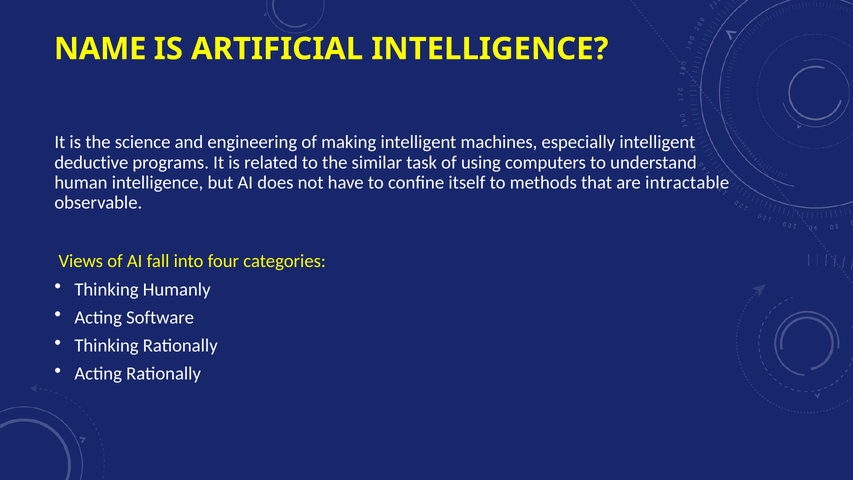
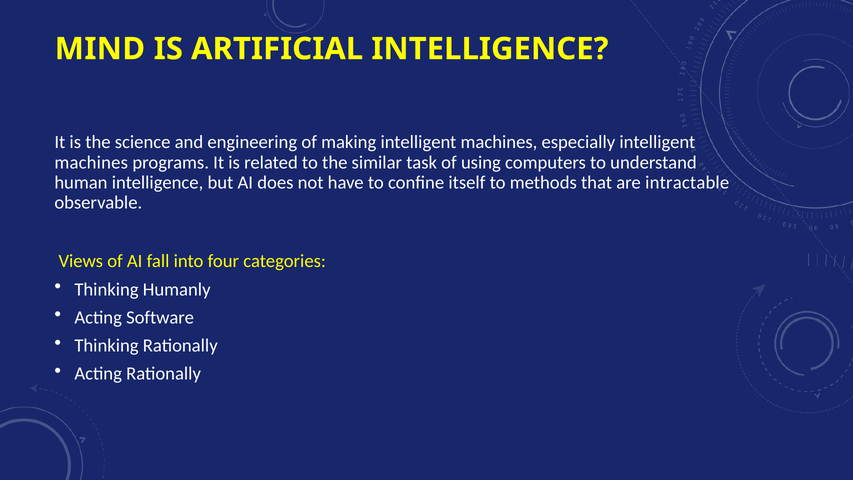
NAME: NAME -> MIND (100, 49)
deductive: deductive -> machines (91, 162)
